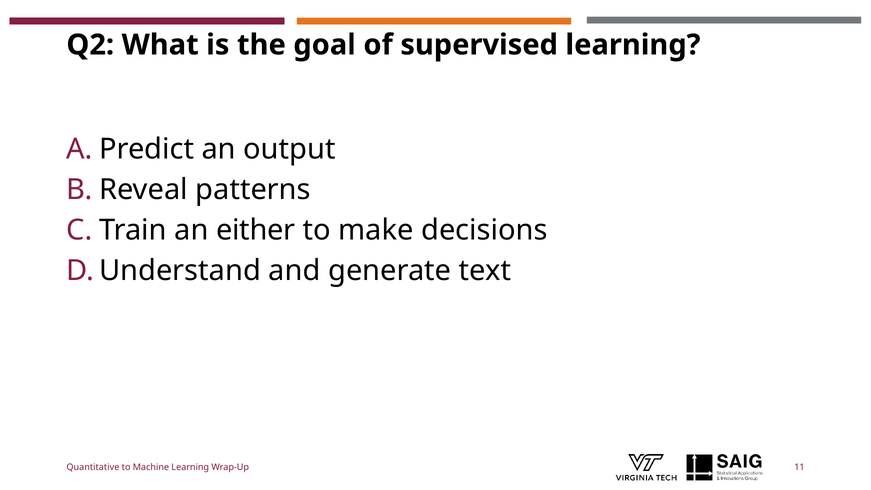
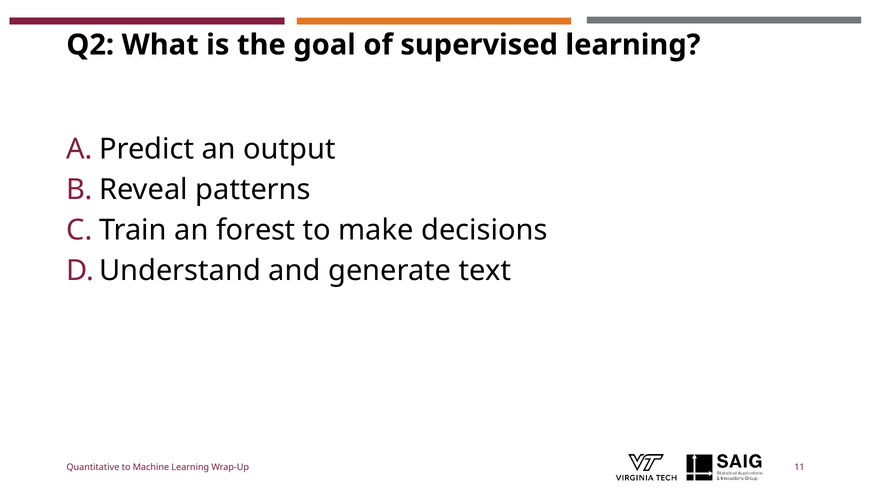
either: either -> forest (256, 230)
